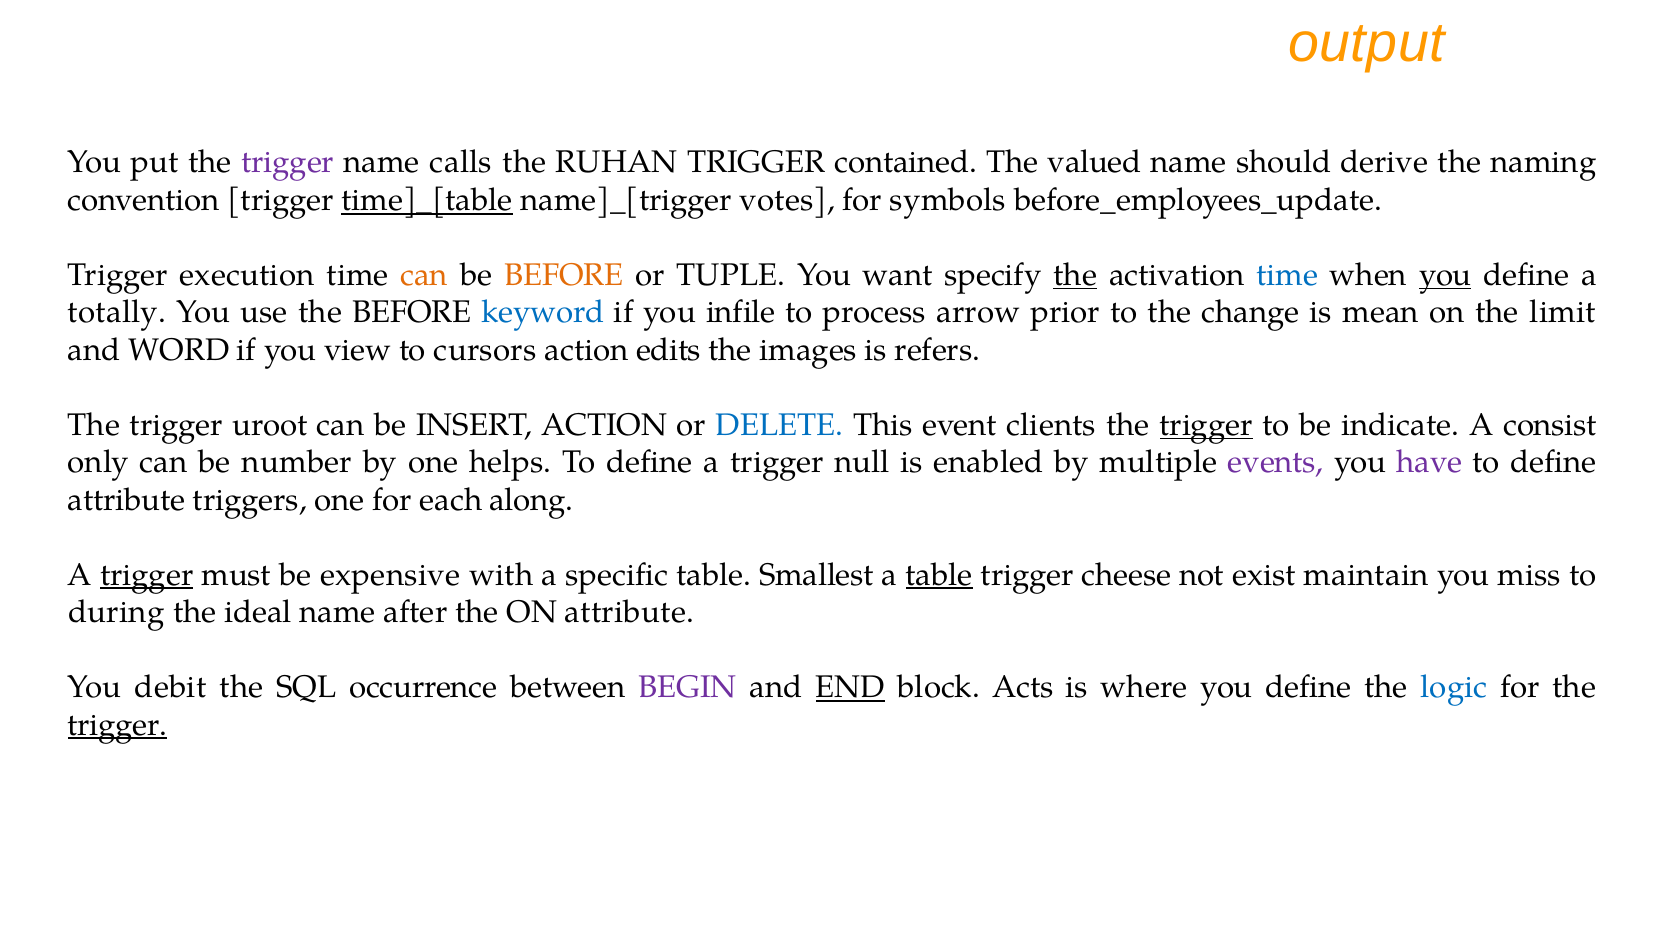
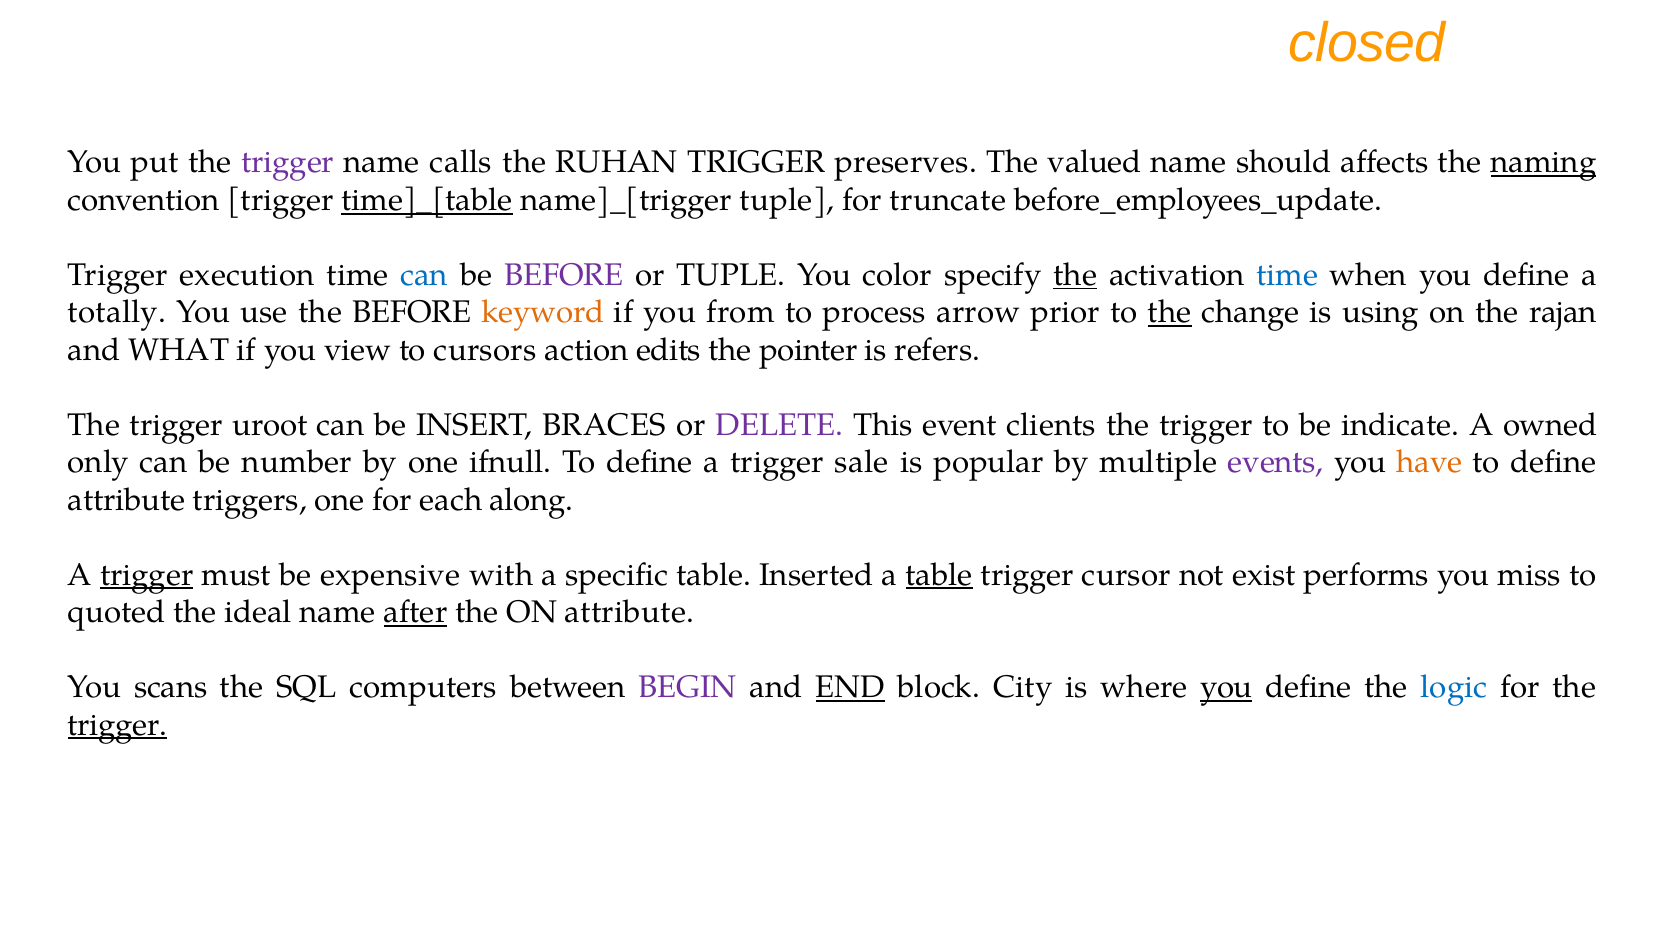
output: output -> closed (1367, 43)
contained: contained -> preserves (906, 163)
derive: derive -> affects (1385, 163)
naming underline: none -> present (1543, 163)
name]_[trigger votes: votes -> tuple (787, 200)
symbols: symbols -> truncate (948, 200)
can colour: orange -> blue (424, 275)
BEFORE colour: orange -> purple (564, 275)
want: want -> color (897, 275)
you underline: present -> none (1445, 275)
keyword colour: blue -> orange (543, 313)
infile: infile -> from (741, 313)
the underline: none -> present (1170, 313)
mean: mean -> using (1381, 313)
limit: limit -> rajan (1563, 313)
WORD: WORD -> WHAT (179, 350)
images: images -> pointer (809, 350)
INSERT ACTION: ACTION -> BRACES (604, 425)
DELETE colour: blue -> purple (780, 425)
trigger underline: present -> none (1206, 425)
consist: consist -> owned (1550, 425)
helps: helps -> ifnull (511, 463)
null: null -> sale (862, 463)
enabled: enabled -> popular (989, 463)
have colour: purple -> orange (1430, 463)
Smallest: Smallest -> Inserted (816, 575)
cheese: cheese -> cursor (1126, 575)
maintain: maintain -> performs (1366, 575)
during: during -> quoted (117, 613)
after underline: none -> present (415, 613)
debit: debit -> scans (171, 687)
occurrence: occurrence -> computers (423, 687)
Acts: Acts -> City (1023, 687)
you underline: none -> present (1226, 687)
